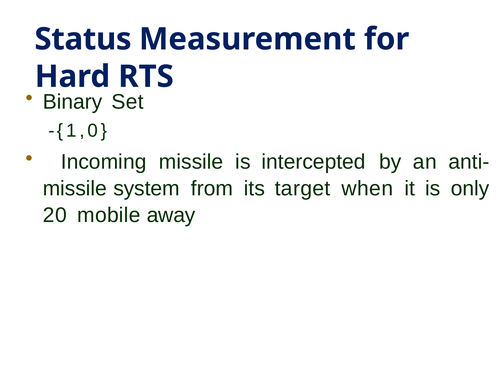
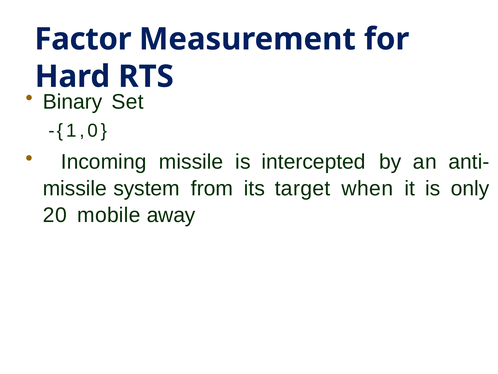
Status: Status -> Factor (83, 39)
